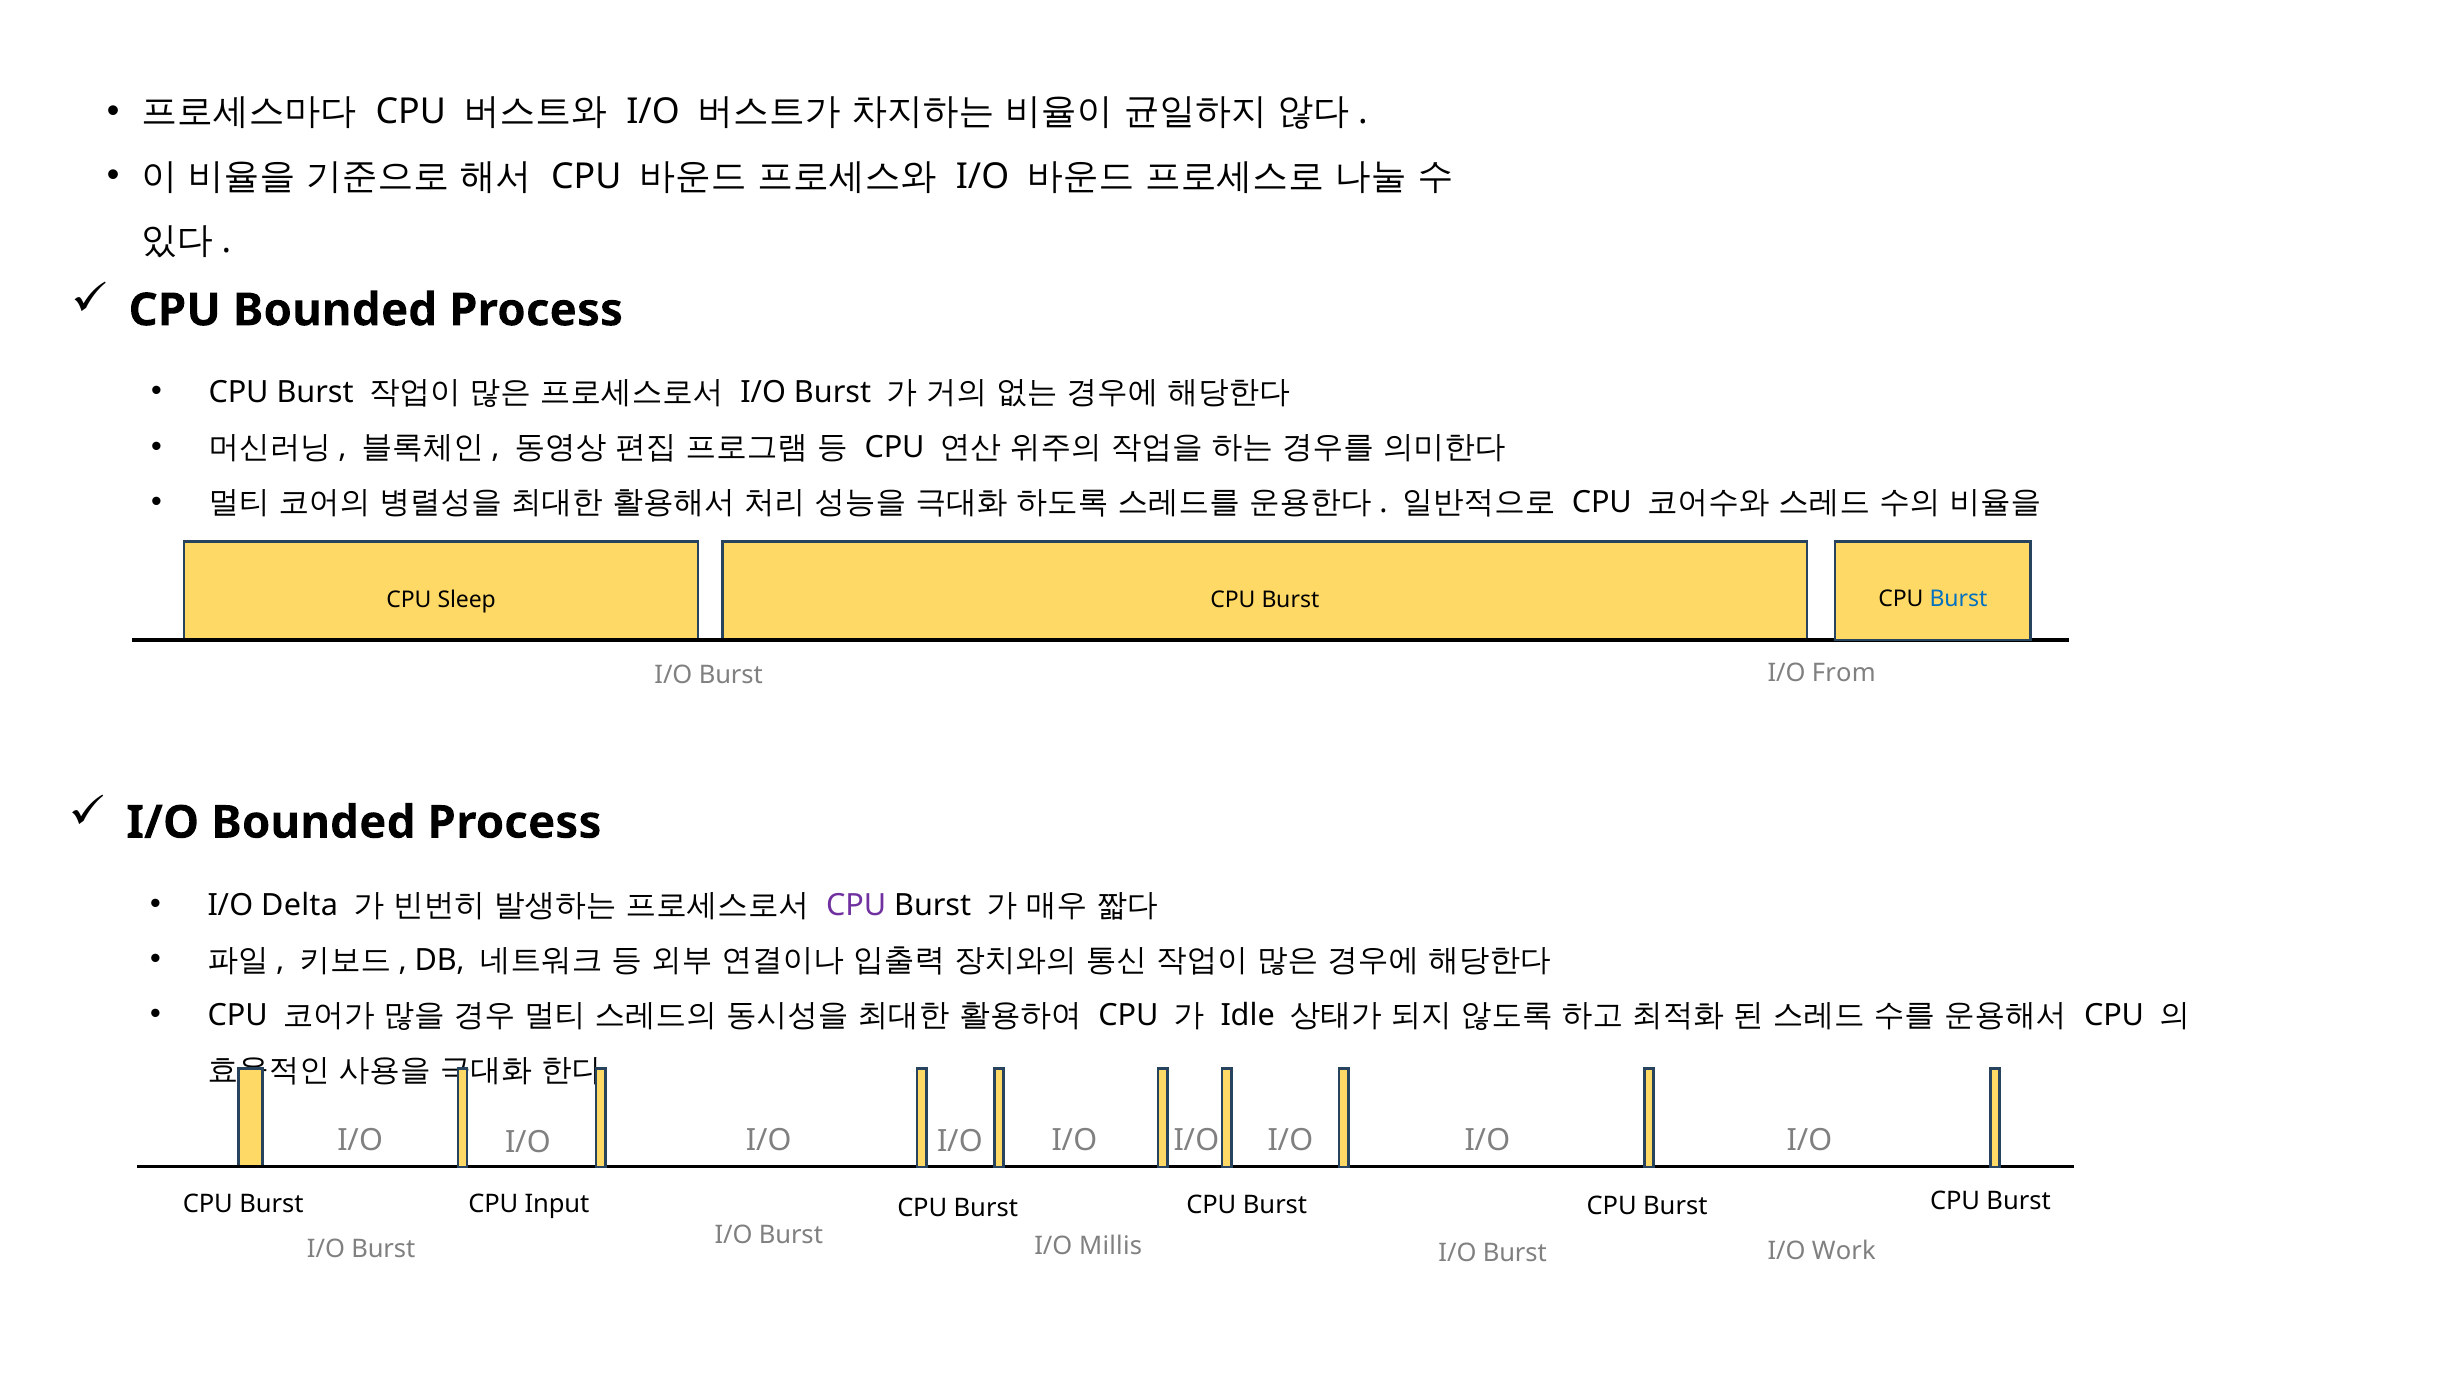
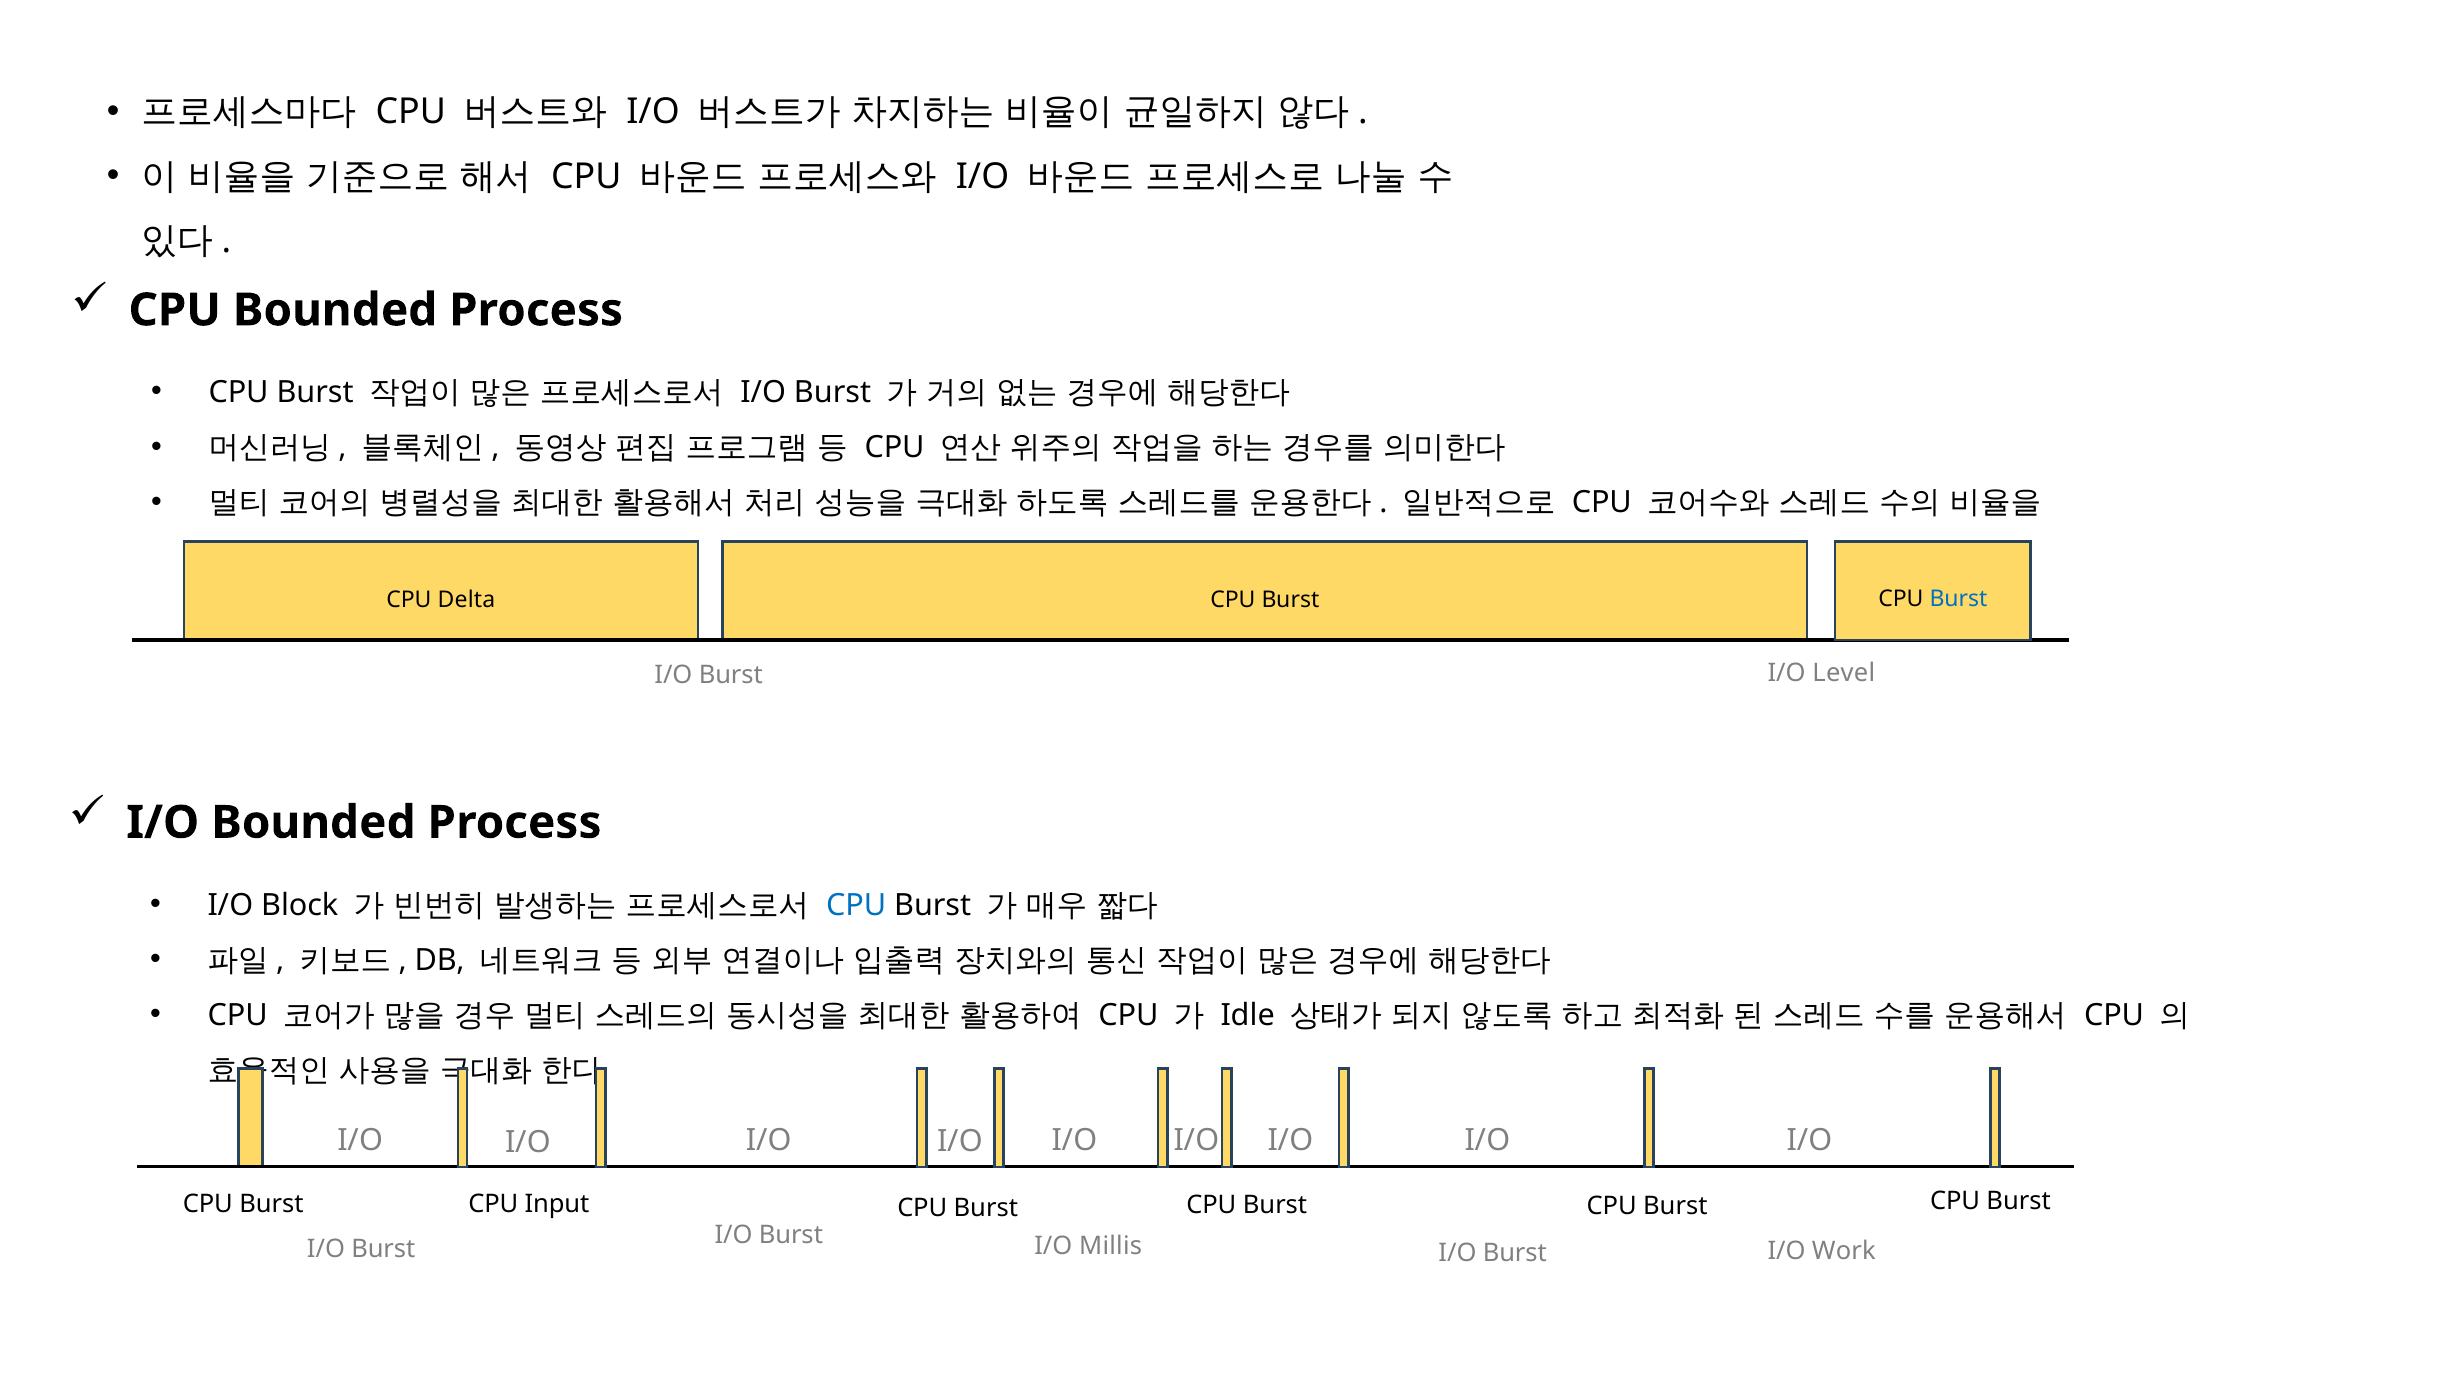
Sleep: Sleep -> Delta (467, 599)
From: From -> Level (1844, 673)
Delta: Delta -> Block (300, 905)
CPU colour: purple -> blue (856, 905)
